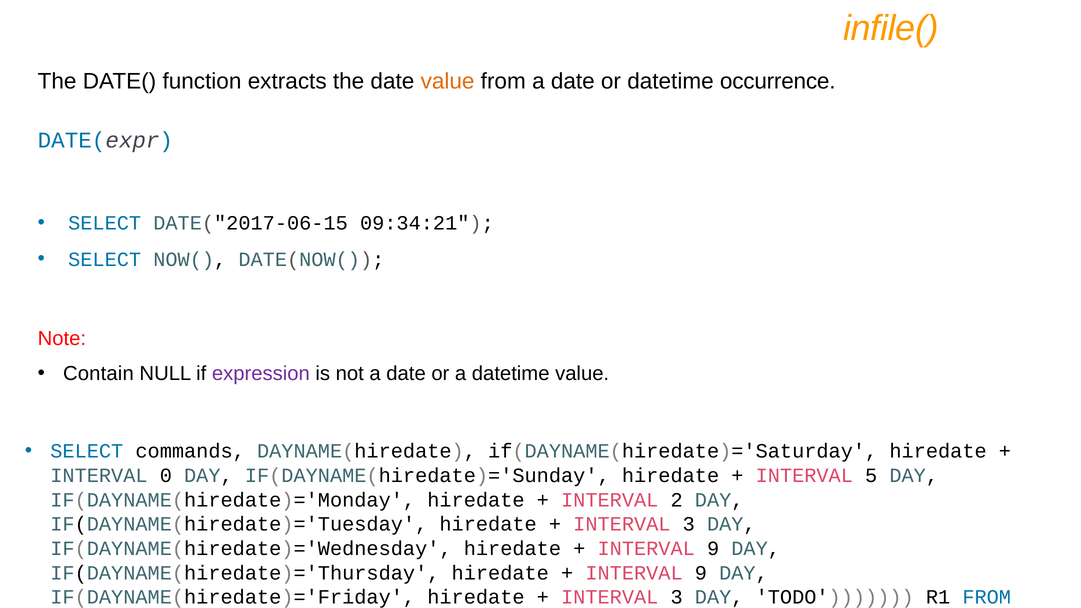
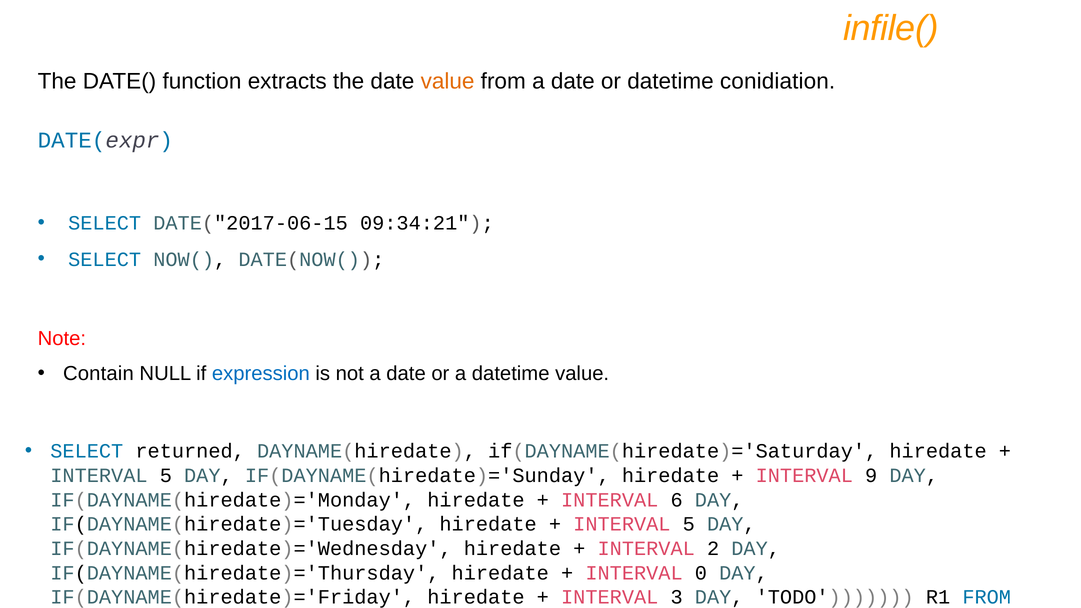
occurrence: occurrence -> conidiation (778, 81)
expression colour: purple -> blue (261, 374)
commands: commands -> returned (190, 451)
0: 0 -> 5 (166, 476)
5: 5 -> 9 (871, 476)
2: 2 -> 6 (677, 500)
3: 3 -> 5 (689, 524)
9: 9 -> 2 (713, 549)
9: 9 -> 0 (701, 573)
